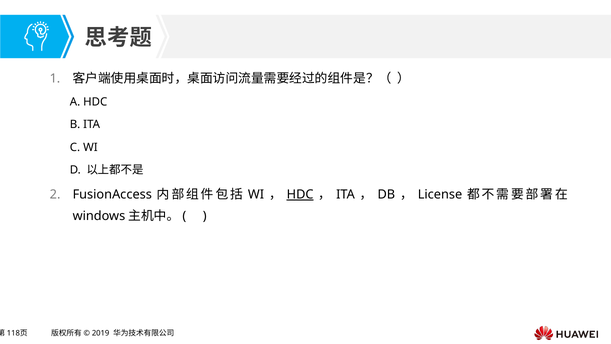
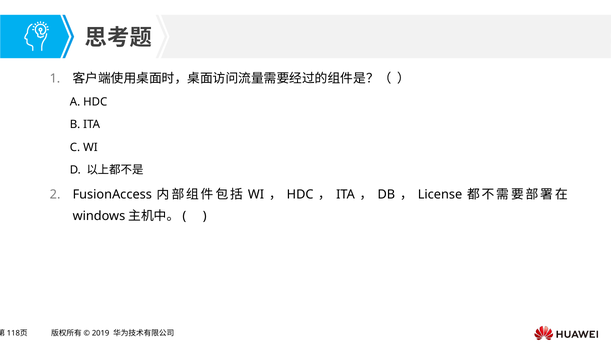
HDC underline: present -> none (300, 194)
